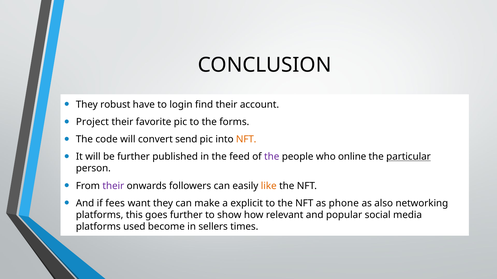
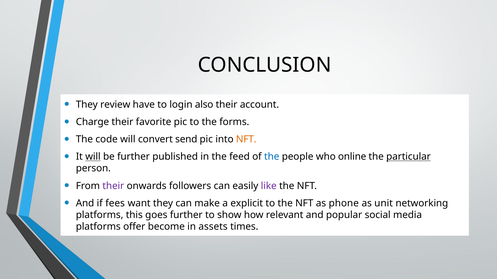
robust: robust -> review (115, 105)
find: find -> also (204, 105)
Project: Project -> Charge (92, 122)
will underline: none -> present (93, 157)
the colour: purple -> blue (272, 157)
like colour: orange -> purple (269, 186)
also: also -> unit (384, 204)
used: used -> offer (134, 227)
sellers: sellers -> assets (213, 227)
